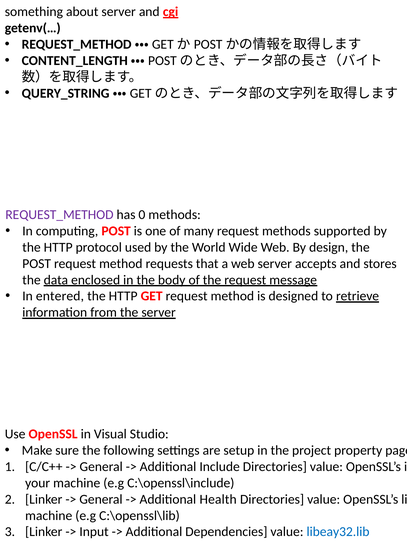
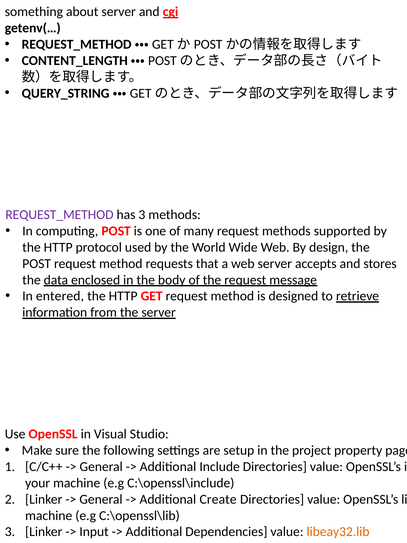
has 0: 0 -> 3 (142, 215)
Health: Health -> Create (218, 499)
libeay32.lib colour: blue -> orange (338, 532)
